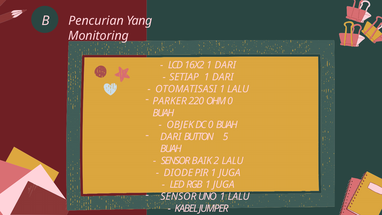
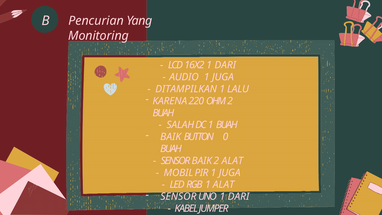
SETIAP: SETIAP -> AUDIO (184, 77)
DARI: DARI -> JUGA (223, 77)
OTOMATISASI: OTOMATISASI -> DITAMPILKAN (186, 89)
PARKER: PARKER -> KARENA (170, 101)
OHM 0: 0 -> 2 (230, 101)
OBJEK: OBJEK -> SALAH (180, 125)
DC 0: 0 -> 1 (211, 125)
DARI: DARI -> BAIK (171, 137)
5: 5 -> 0 (225, 137)
2 LALU: LALU -> ALAT (232, 161)
DIODE: DIODE -> MOBIL (178, 173)
RGB 1 JUGA: JUGA -> ALAT (224, 185)
UNO 1 LALU: LALU -> DARI (239, 196)
